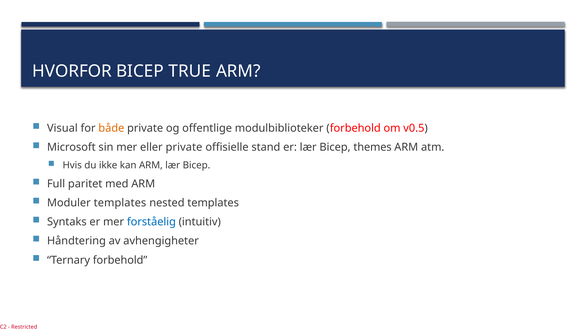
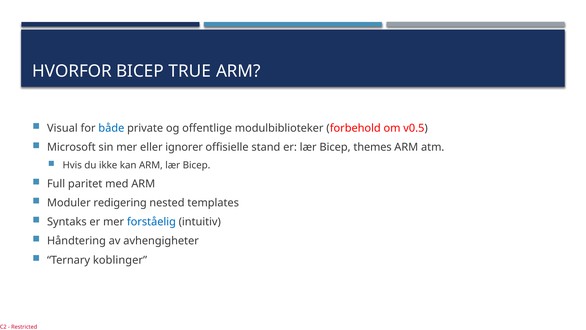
både colour: orange -> blue (111, 128)
eller private: private -> ignorer (184, 147)
Moduler templates: templates -> redigering (120, 203)
Ternary forbehold: forbehold -> koblinger (120, 260)
